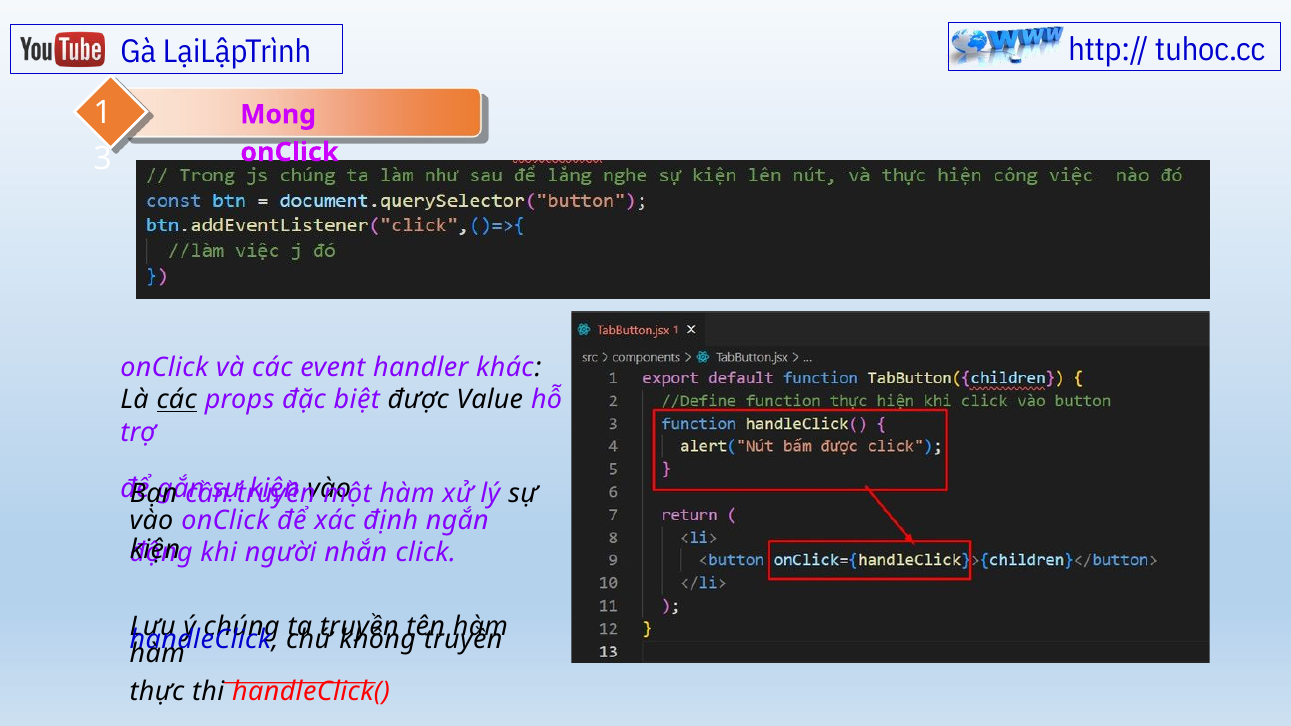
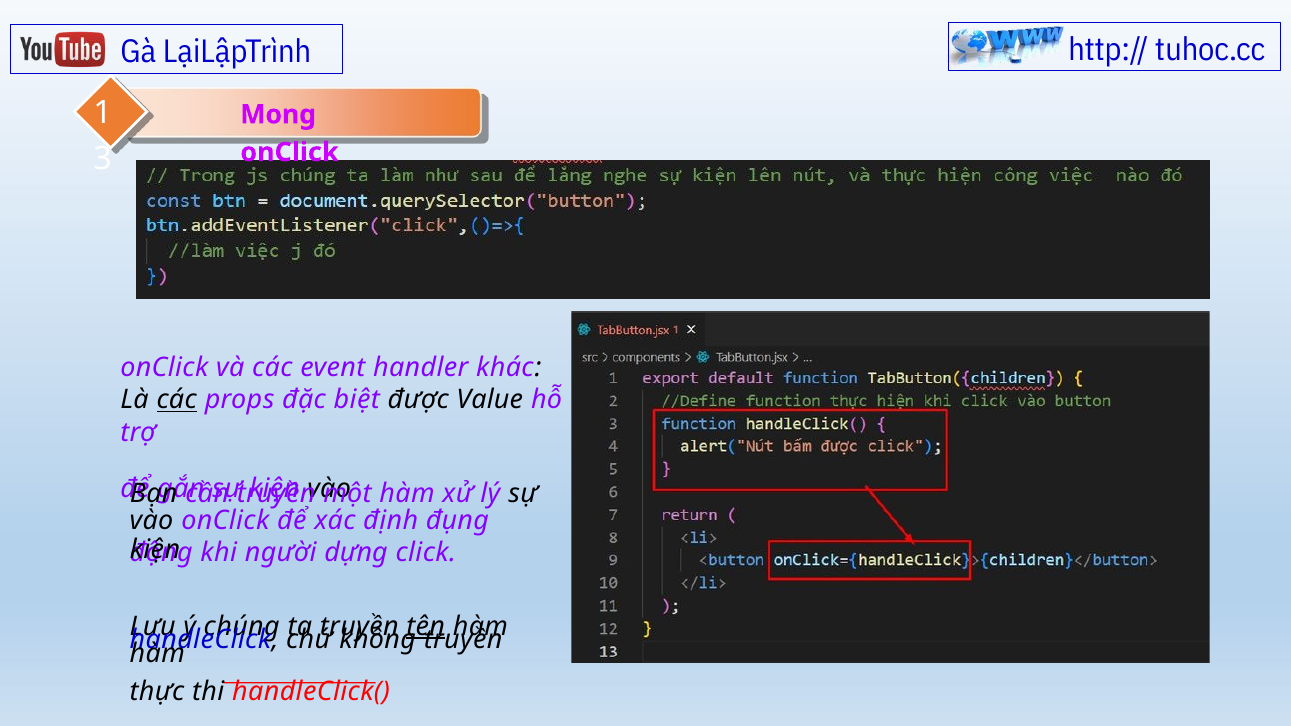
ngắn: ngắn -> đụng (457, 521)
nhắn: nhắn -> dựng (356, 553)
tên underline: none -> present (426, 627)
